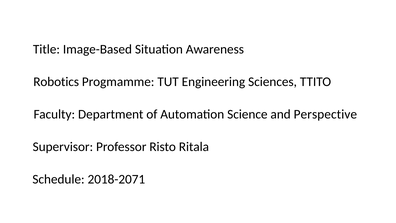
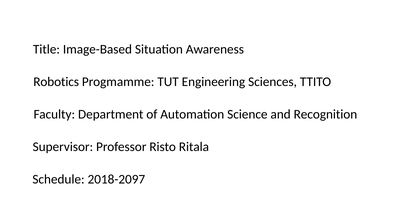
Perspective: Perspective -> Recognition (325, 114)
2018-2071: 2018-2071 -> 2018-2097 (116, 179)
